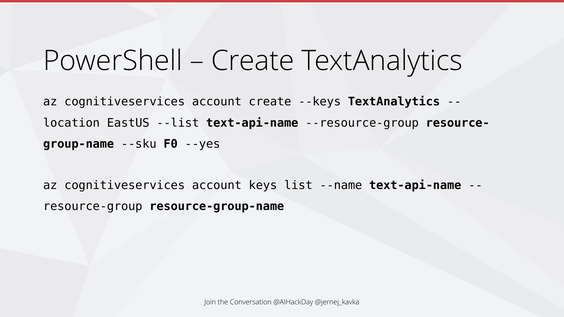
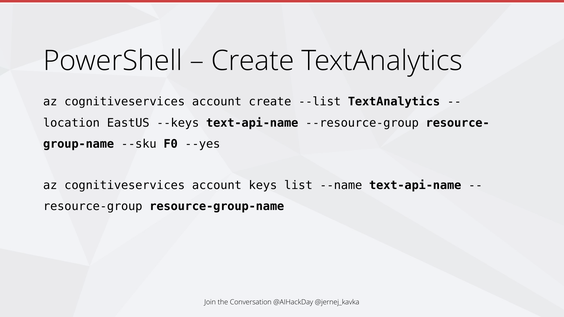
--keys: --keys -> --list (320, 102)
--list: --list -> --keys (178, 123)
